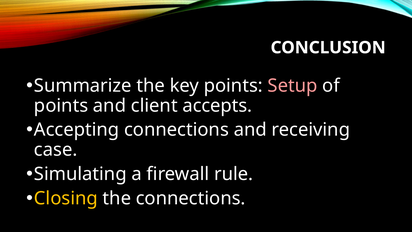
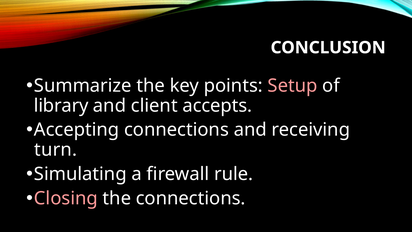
points: points -> library (61, 105)
case: case -> turn (56, 150)
Closing colour: yellow -> pink (66, 198)
